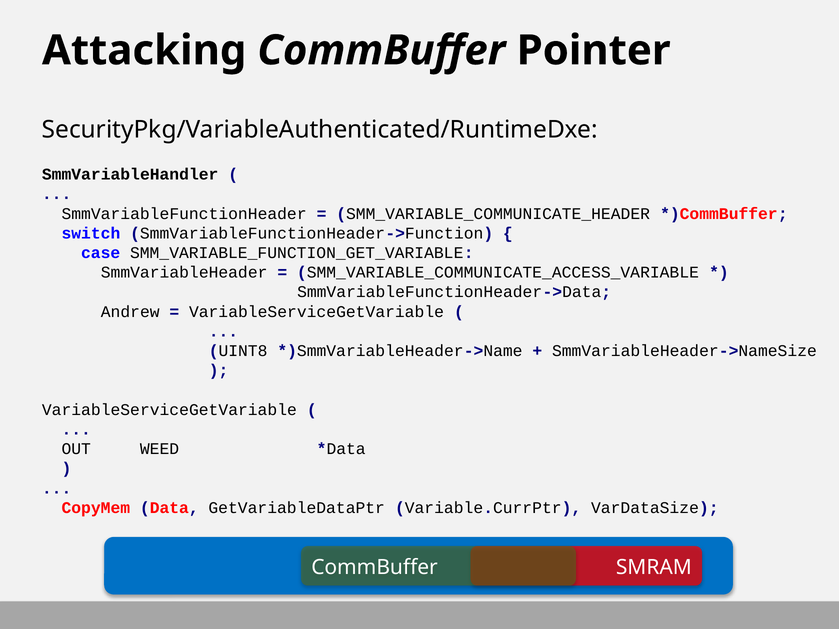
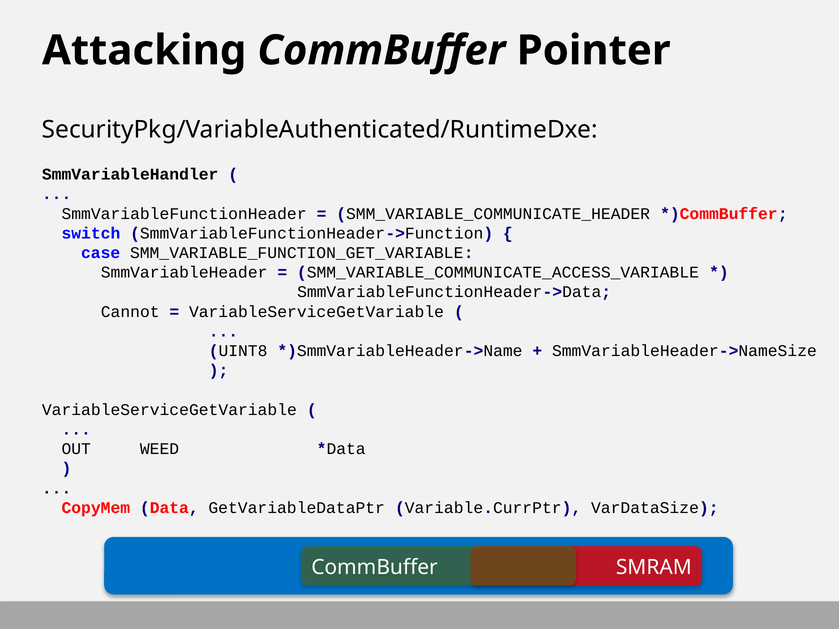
Andrew: Andrew -> Cannot (130, 312)
